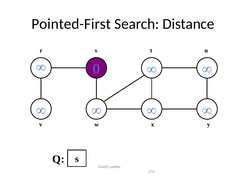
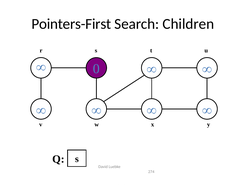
Pointed-First: Pointed-First -> Pointers-First (71, 24)
Distance: Distance -> Children (188, 24)
